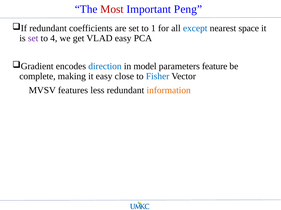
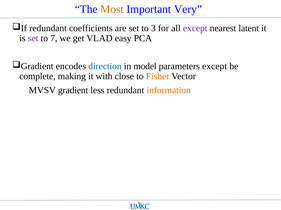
Most colour: red -> orange (112, 9)
Peng: Peng -> Very (188, 9)
1: 1 -> 3 (153, 28)
except colour: blue -> purple (195, 28)
space: space -> latent (249, 28)
4: 4 -> 7 (54, 38)
parameters feature: feature -> except (215, 66)
it easy: easy -> with (104, 77)
Fisher colour: blue -> orange (158, 77)
features: features -> gradient (73, 91)
